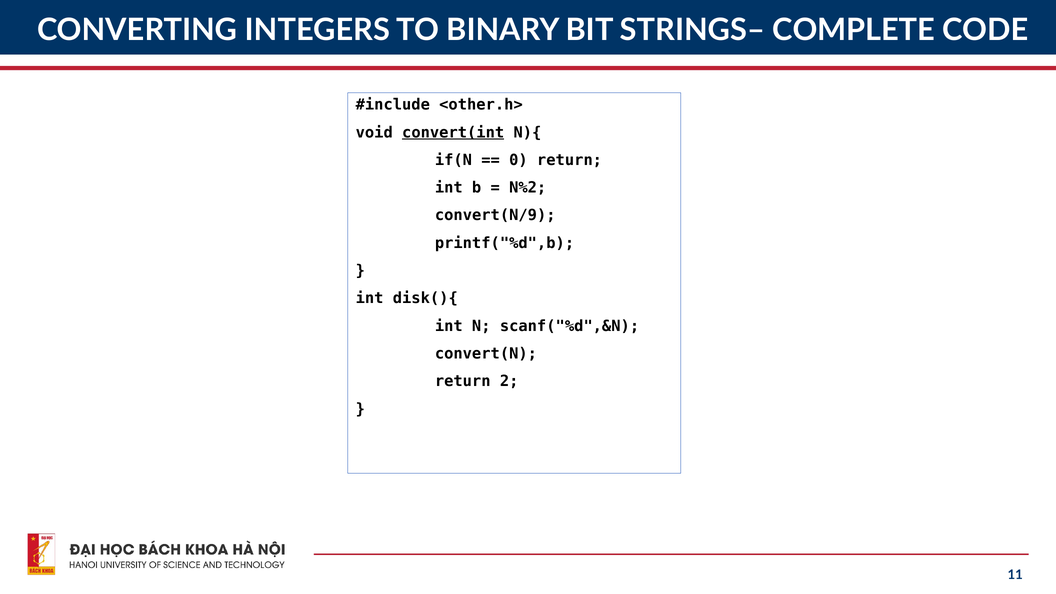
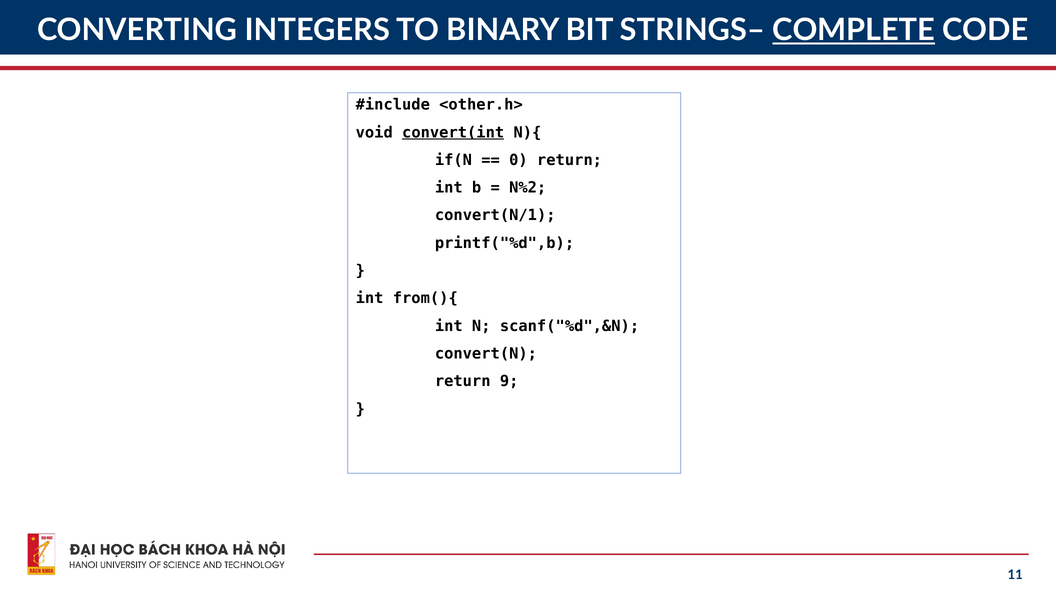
COMPLETE underline: none -> present (854, 30)
convert(N/9: convert(N/9 -> convert(N/1 (495, 215)
disk(){: disk(){ -> from(){ (425, 298)
2: 2 -> 9 (509, 381)
